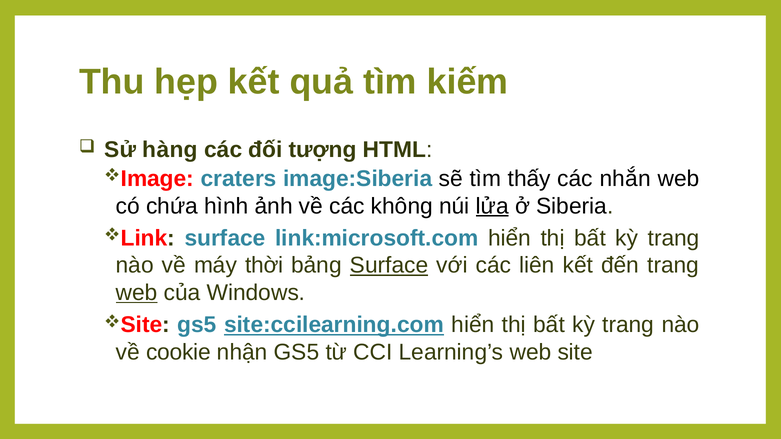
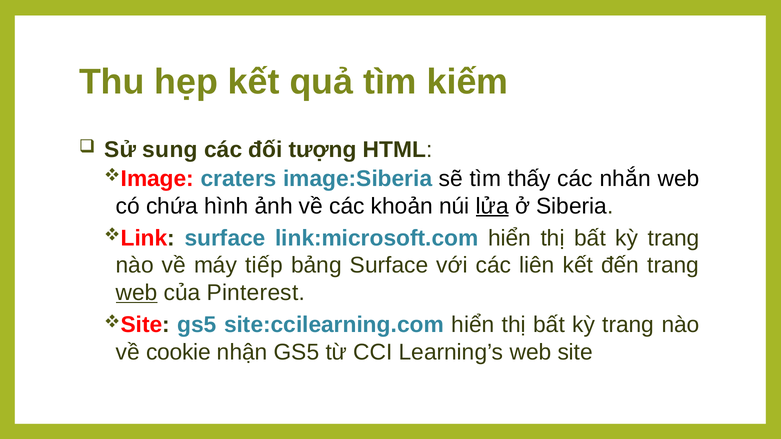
hàng: hàng -> sung (170, 150)
không: không -> khoản (402, 206)
thời: thời -> tiếp (264, 266)
Surface underline: present -> none (389, 266)
Windows: Windows -> Pinterest (256, 293)
site:ccilearning.com underline: present -> none (334, 325)
